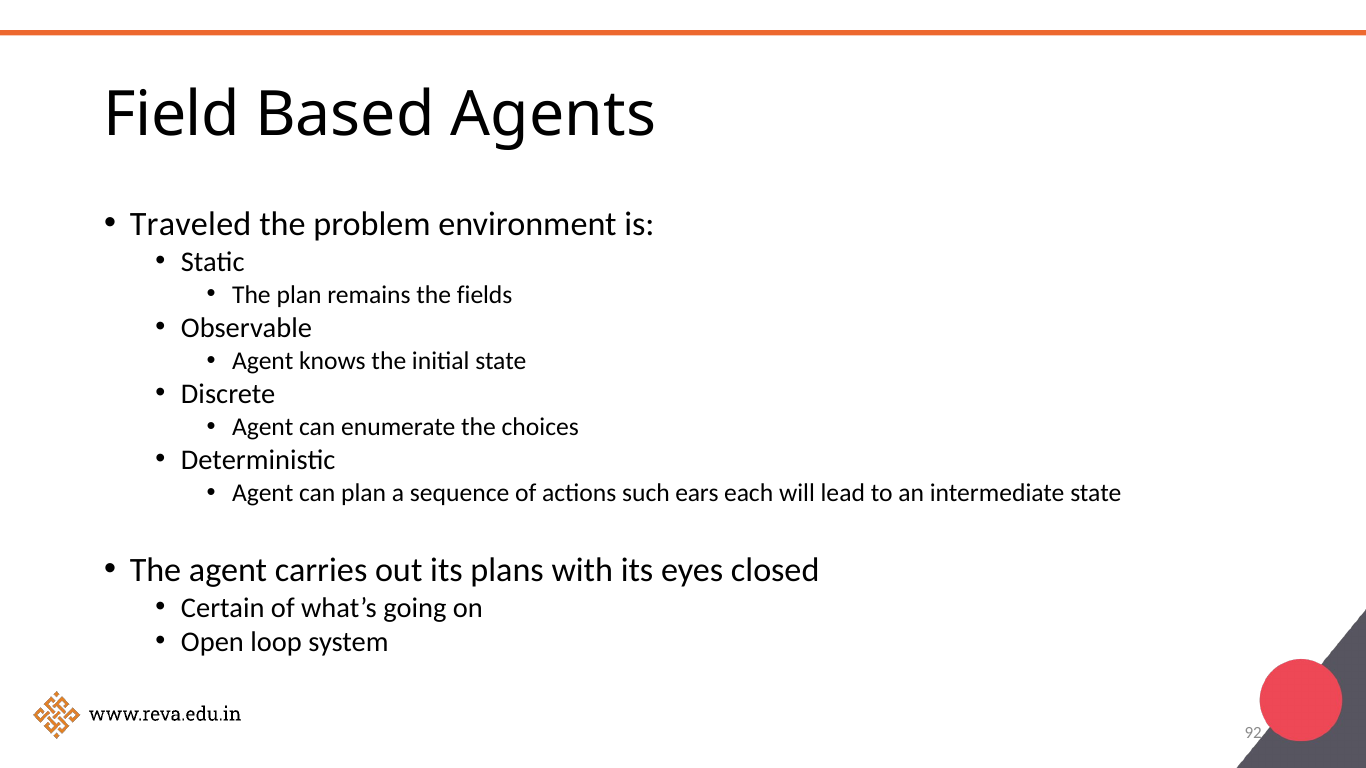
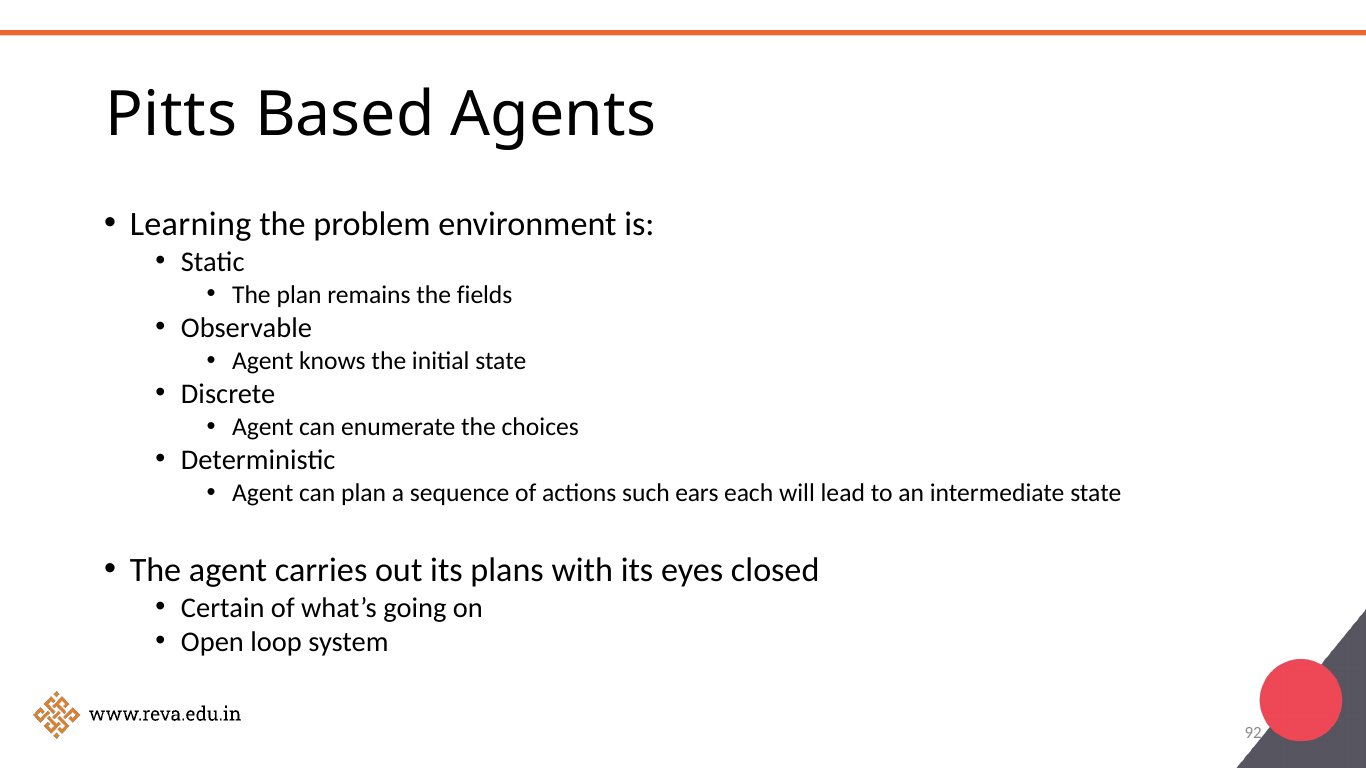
Field: Field -> Pitts (171, 115)
Traveled: Traveled -> Learning (191, 225)
